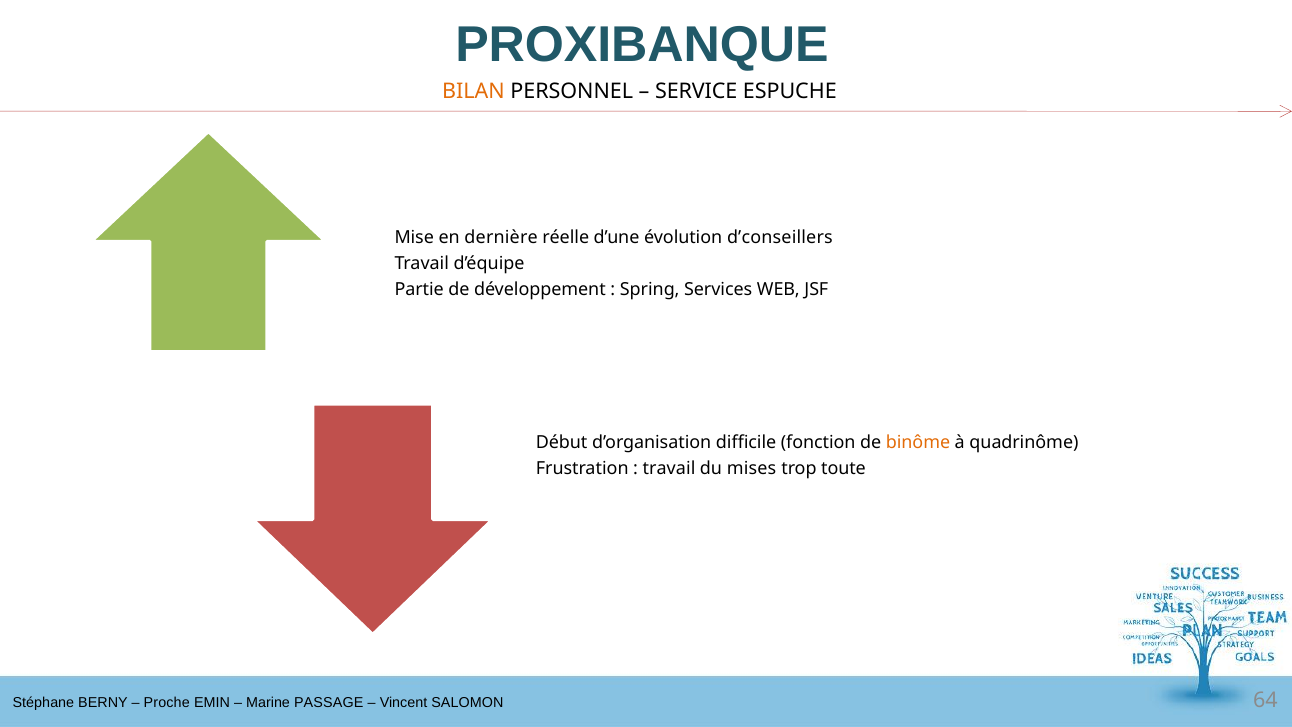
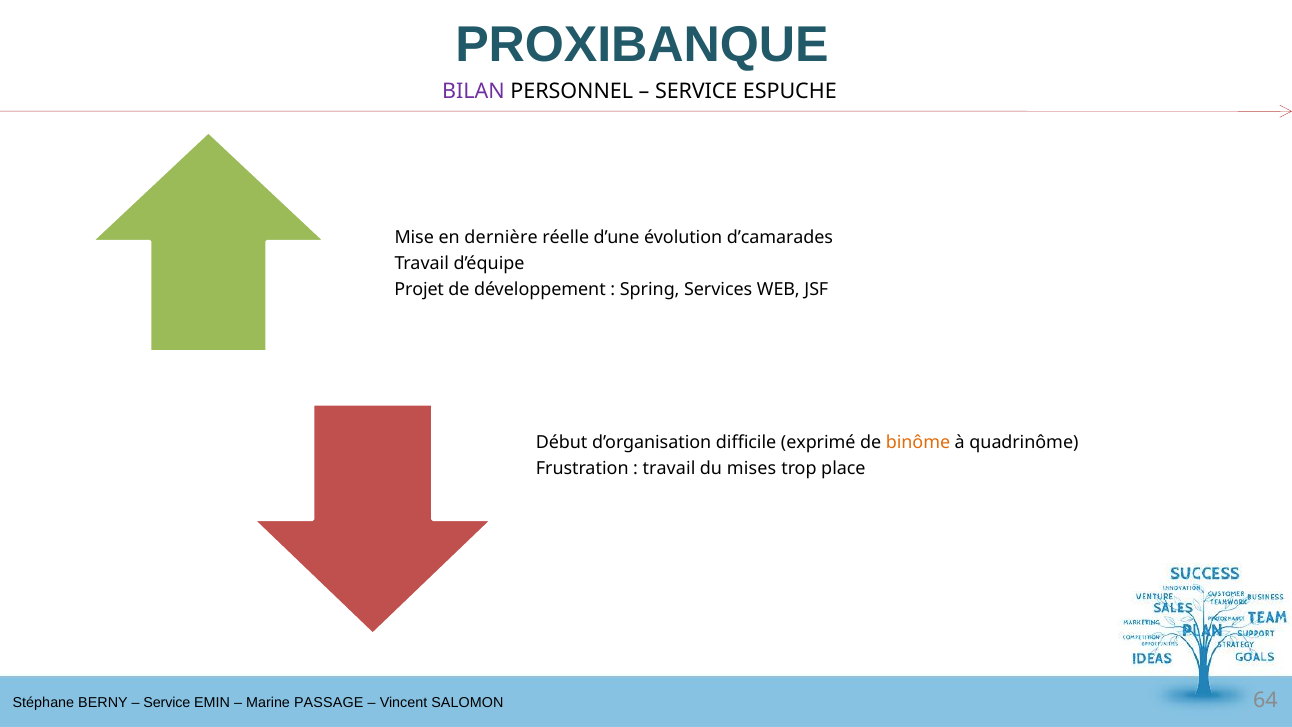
BILAN colour: orange -> purple (473, 92)
d’conseillers: d’conseillers -> d’camarades (780, 238)
Partie: Partie -> Projet (419, 289)
fonction: fonction -> exprimé (818, 442)
toute: toute -> place (843, 468)
Proche: Proche -> Service (167, 702)
